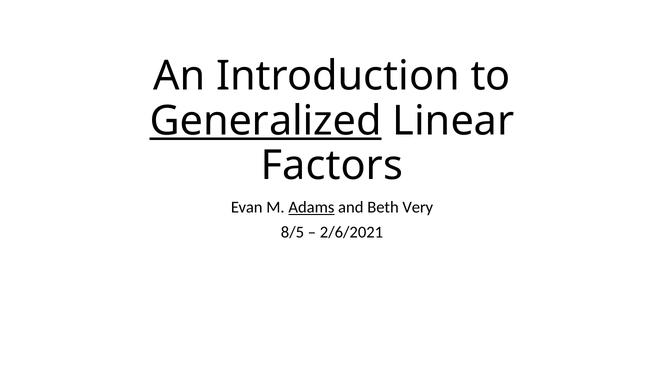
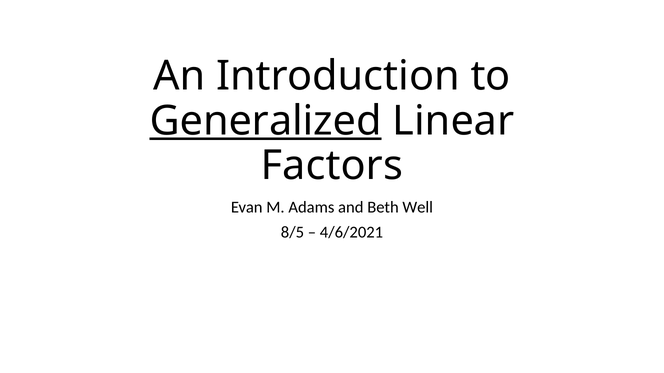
Adams underline: present -> none (311, 208)
Very: Very -> Well (418, 208)
2/6/2021: 2/6/2021 -> 4/6/2021 (351, 232)
